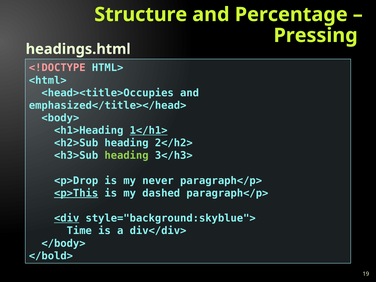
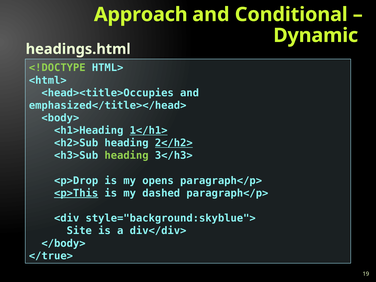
Structure: Structure -> Approach (141, 15)
Percentage: Percentage -> Conditional (291, 15)
Pressing: Pressing -> Dynamic (316, 35)
<!DOCTYPE colour: pink -> light green (57, 68)
2</h2> underline: none -> present (174, 143)
never: never -> opens (158, 181)
<div underline: present -> none (67, 218)
Time: Time -> Site (79, 231)
</bold>: </bold> -> </true> (51, 256)
